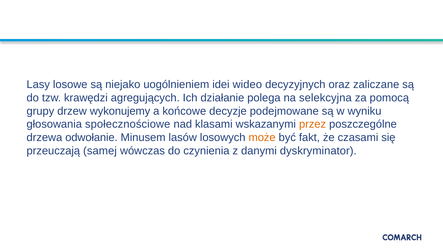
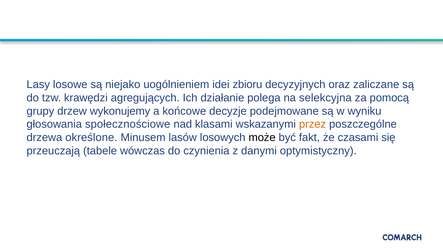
wideo: wideo -> zbioru (247, 85)
odwołanie: odwołanie -> określone (91, 138)
może colour: orange -> black (262, 138)
samej: samej -> tabele (100, 151)
dyskryminator: dyskryminator -> optymistyczny (318, 151)
